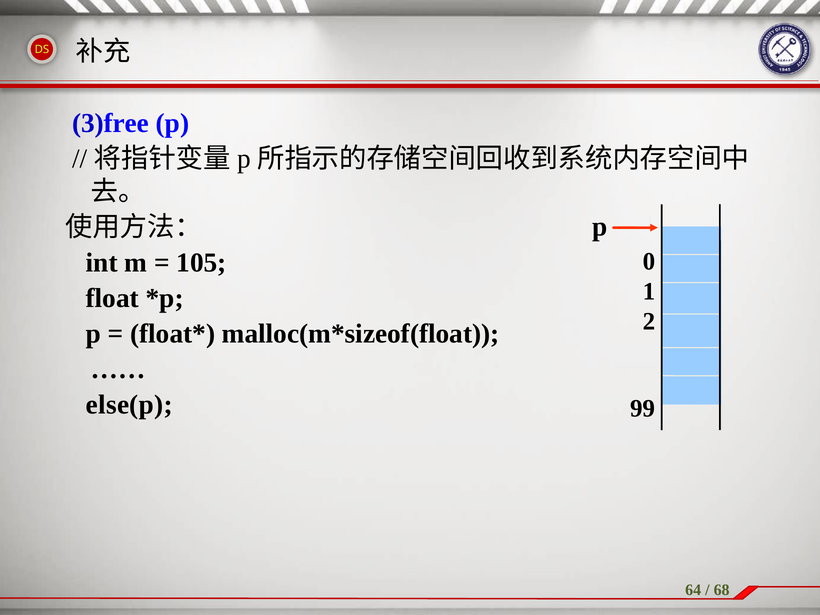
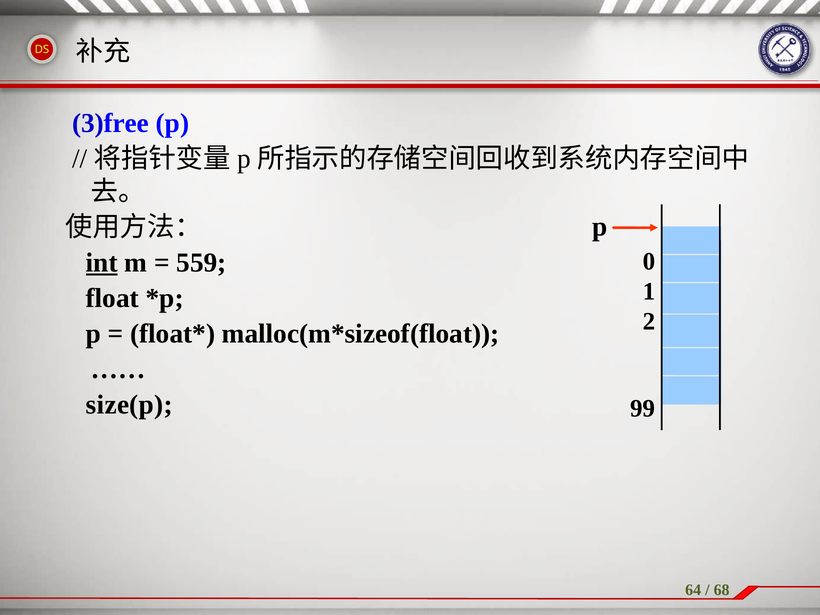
int underline: none -> present (102, 263)
105: 105 -> 559 (201, 263)
else(p: else(p -> size(p (129, 405)
